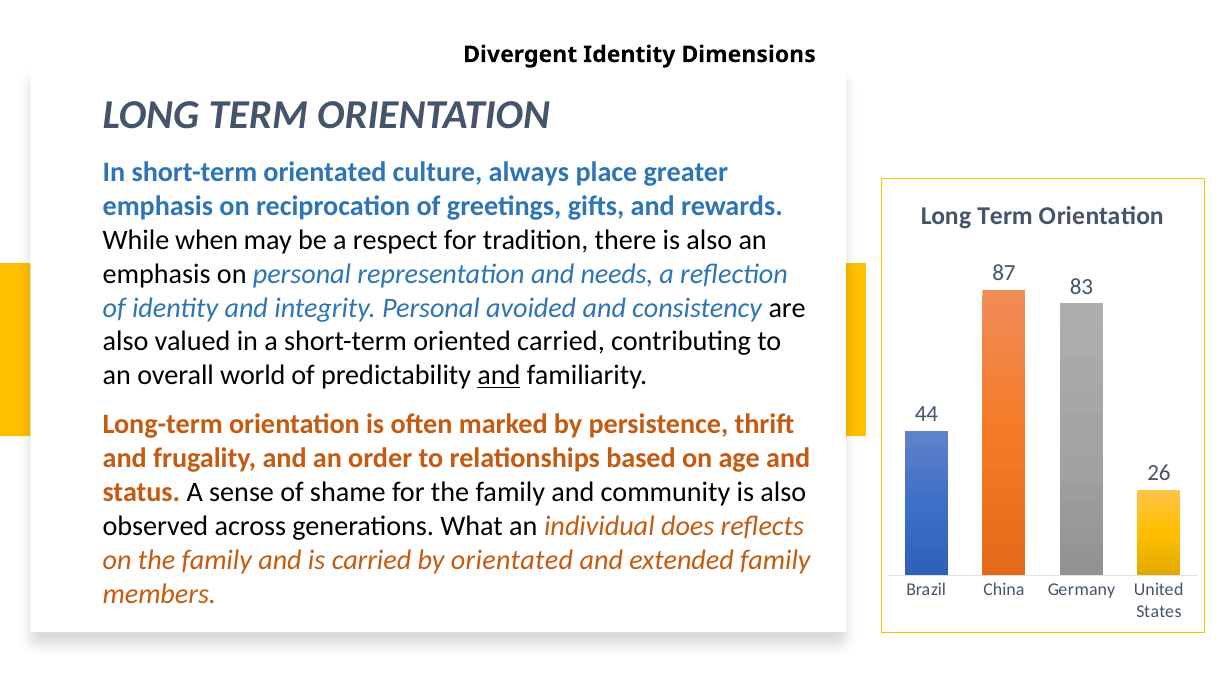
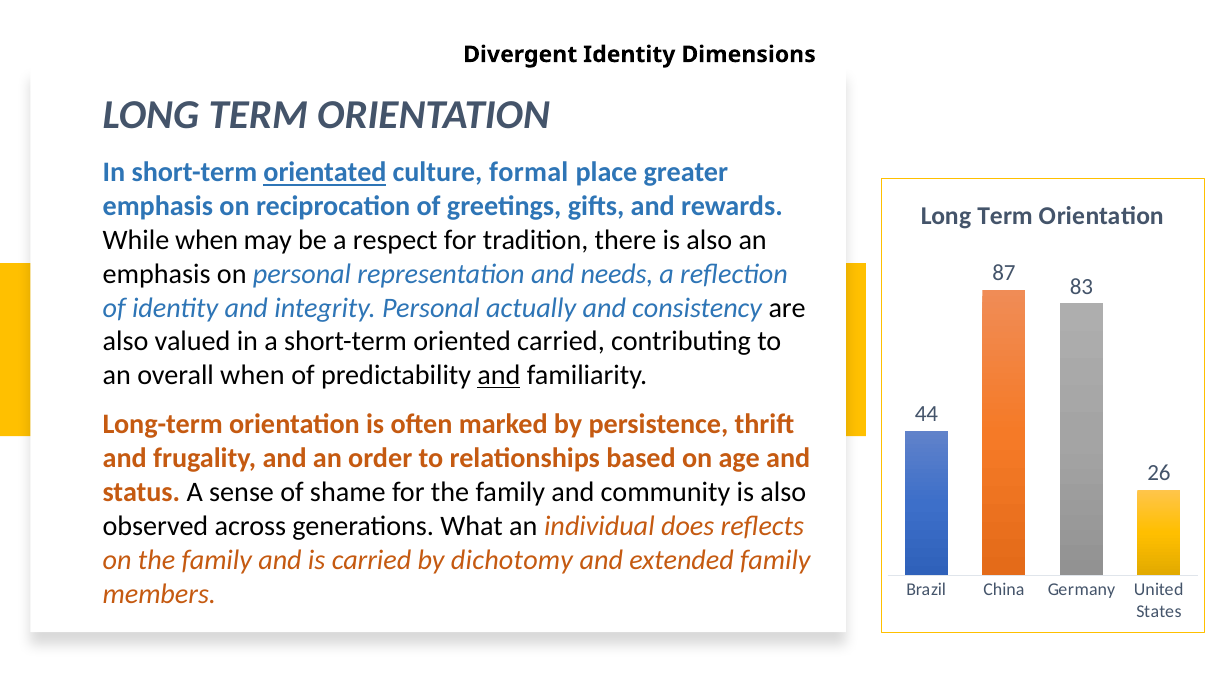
orientated underline: none -> present (325, 173)
always: always -> formal (529, 173)
avoided: avoided -> actually (531, 308)
overall world: world -> when (253, 375)
by orientated: orientated -> dichotomy (512, 560)
